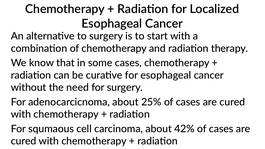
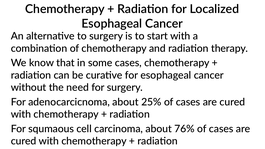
42%: 42% -> 76% (185, 129)
